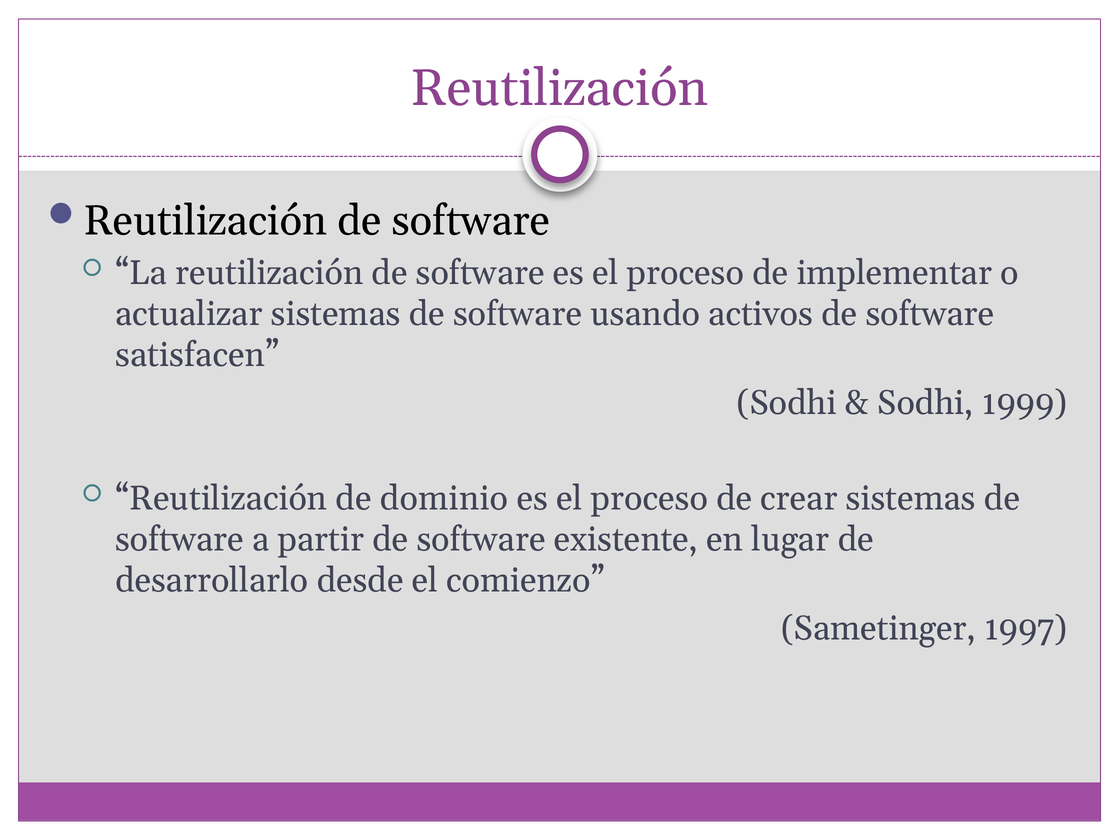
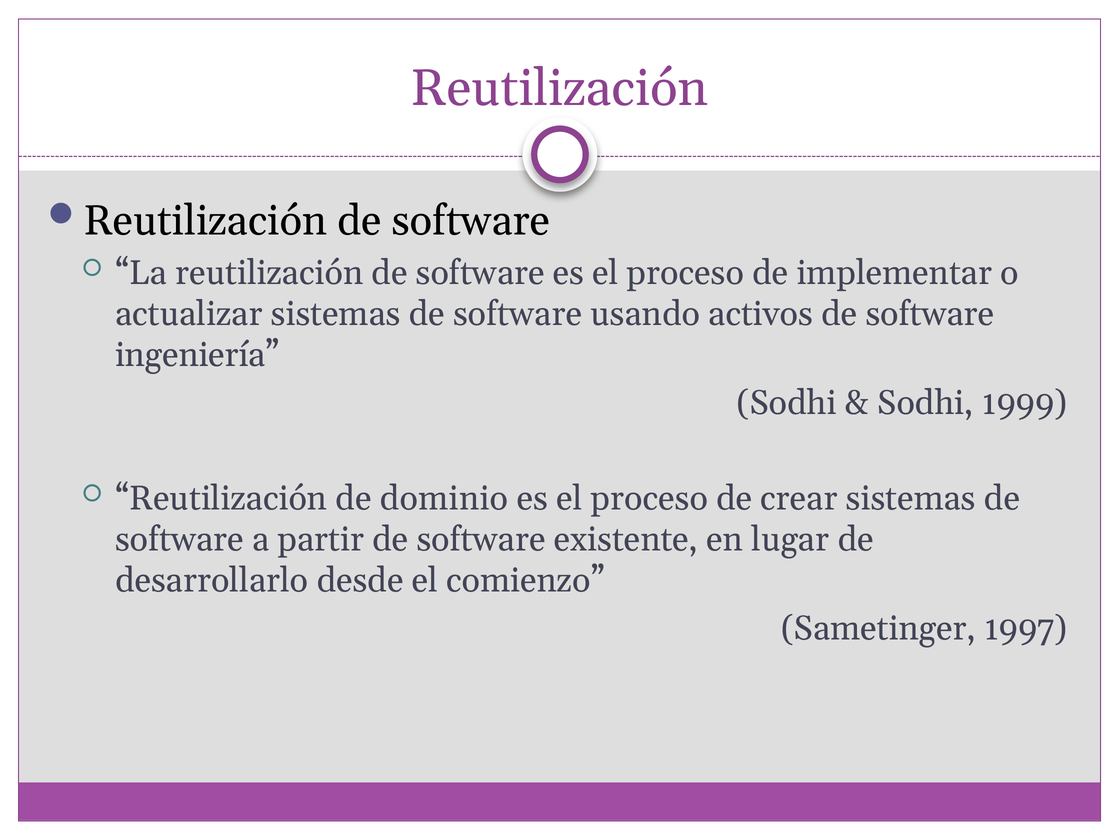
satisfacen: satisfacen -> ingeniería (197, 355)
